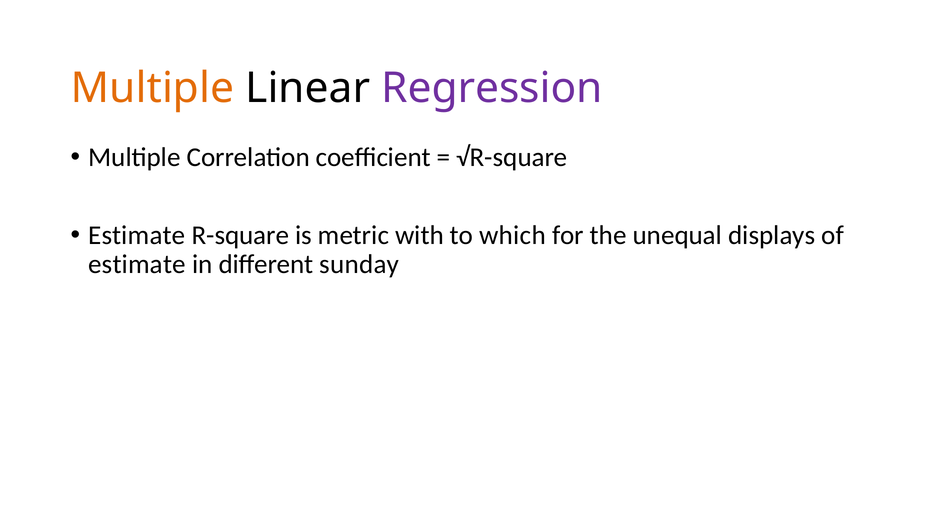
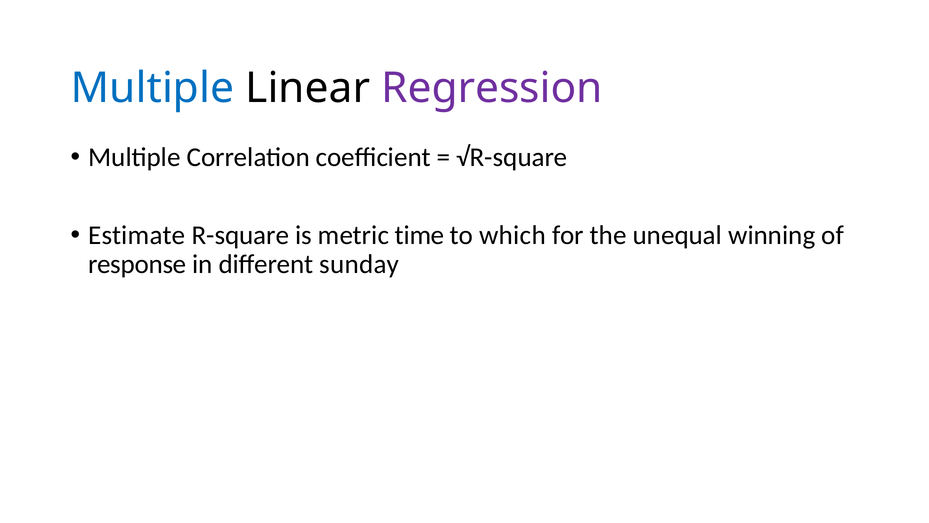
Multiple colour: orange -> blue (152, 88)
with: with -> time (420, 235)
displays: displays -> winning (772, 235)
estimate: estimate -> response (137, 264)
